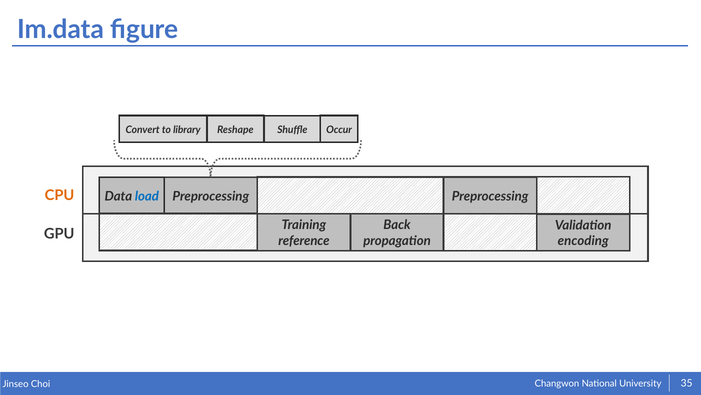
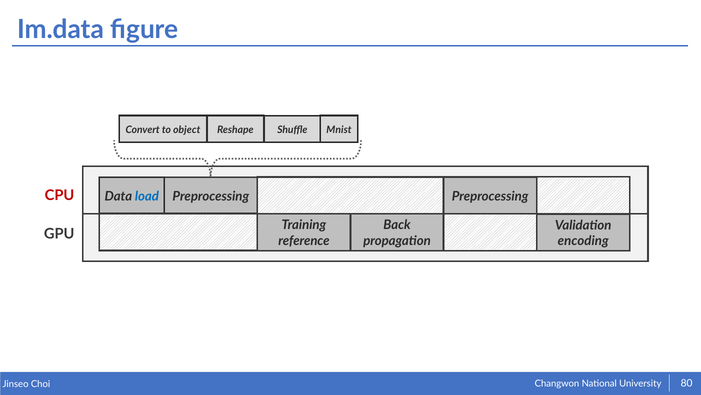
library: library -> object (187, 129)
Occur: Occur -> Mnist (339, 129)
CPU colour: orange -> red (59, 195)
35: 35 -> 80 (687, 383)
